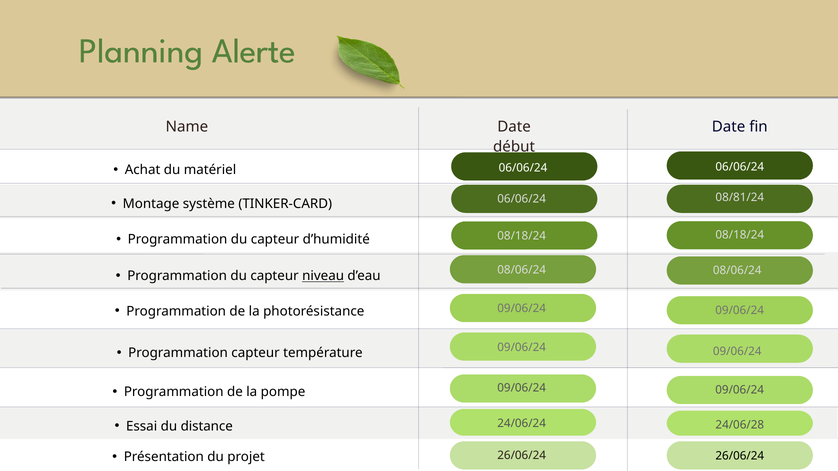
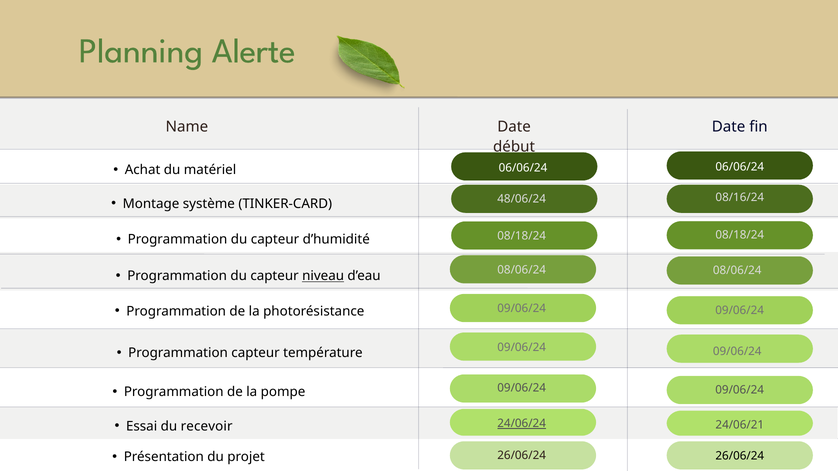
08/81/24: 08/81/24 -> 08/16/24 (740, 197)
06/06/24: 06/06/24 -> 48/06/24 (522, 199)
distance: distance -> recevoir (207, 427)
24/06/24 underline: none -> present (522, 424)
24/06/28: 24/06/28 -> 24/06/21 (740, 425)
